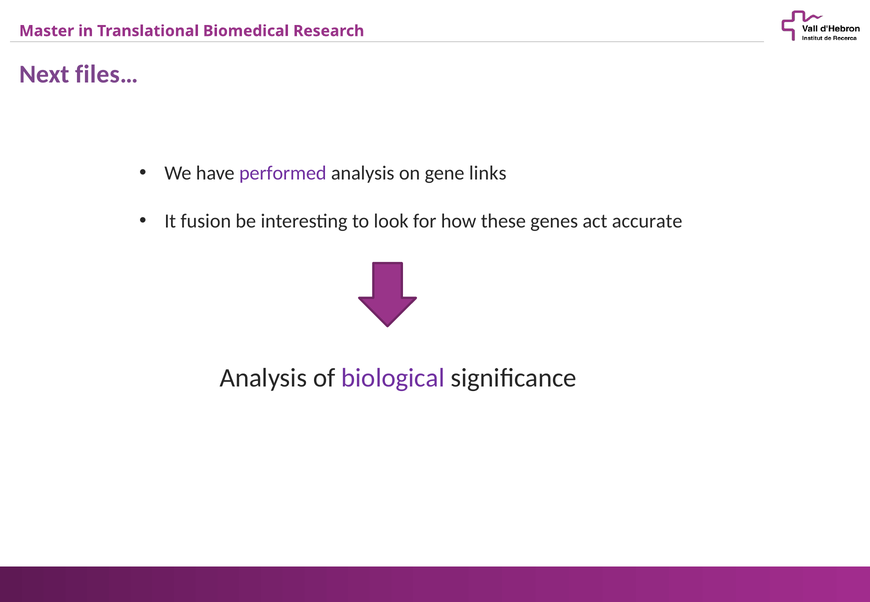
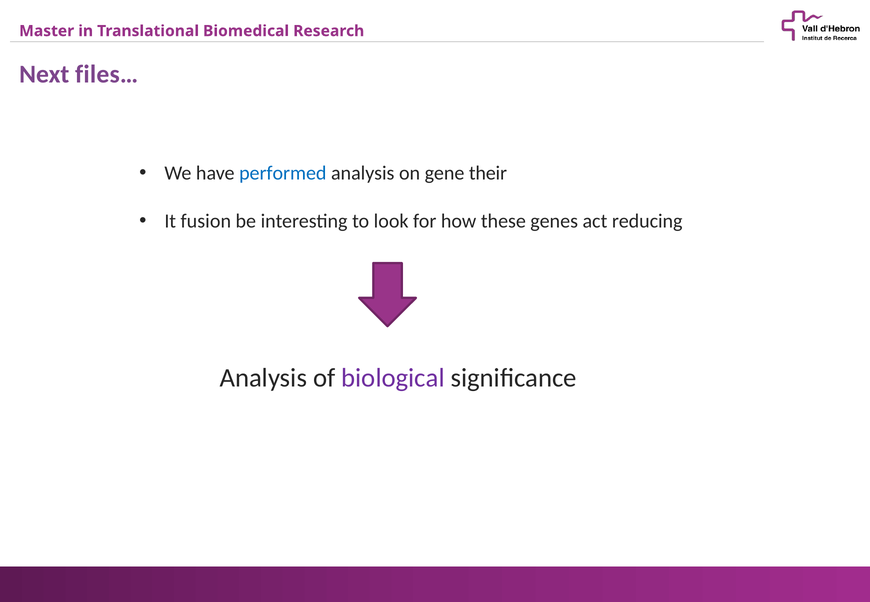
performed colour: purple -> blue (283, 173)
links: links -> their (488, 173)
accurate: accurate -> reducing (647, 221)
